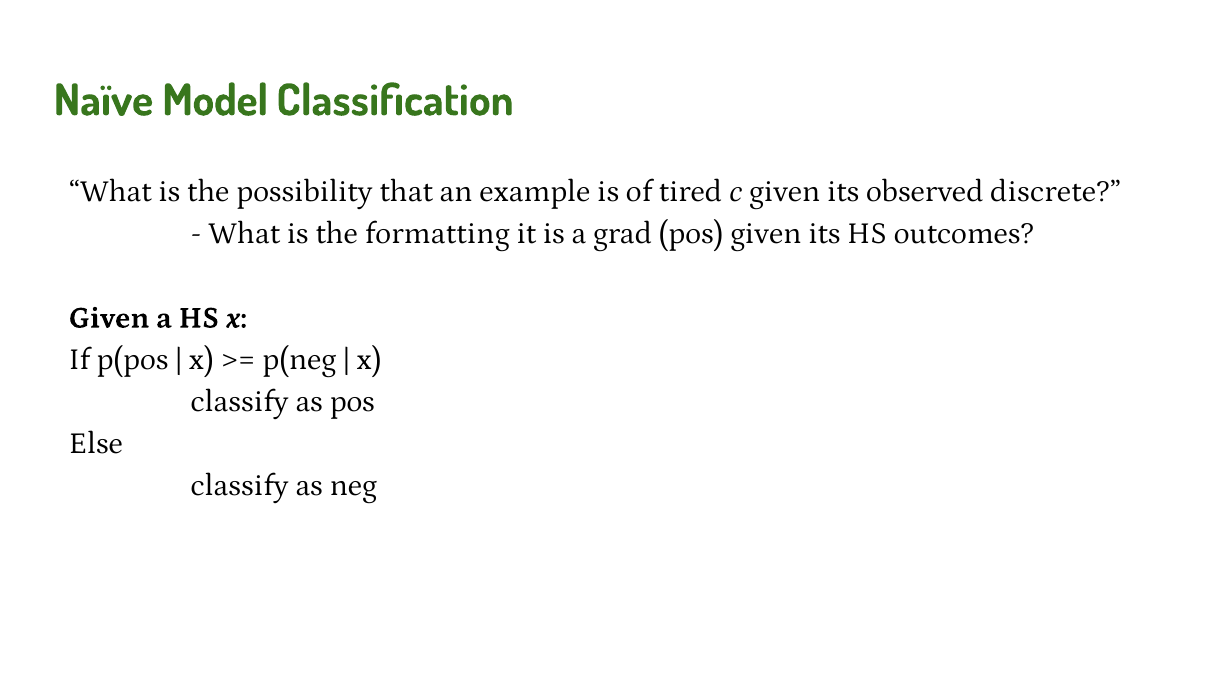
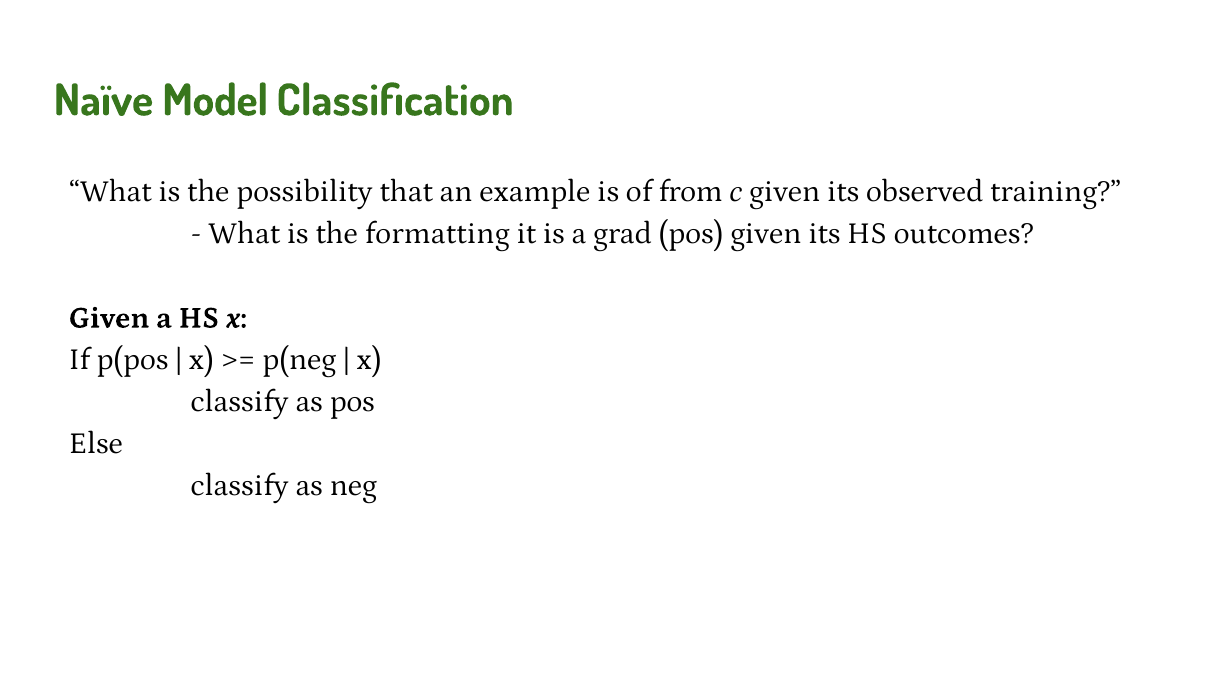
tired: tired -> from (691, 192)
discrete: discrete -> training (1056, 192)
